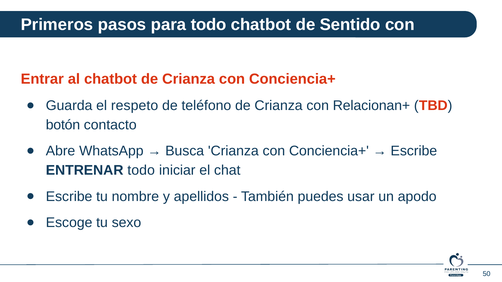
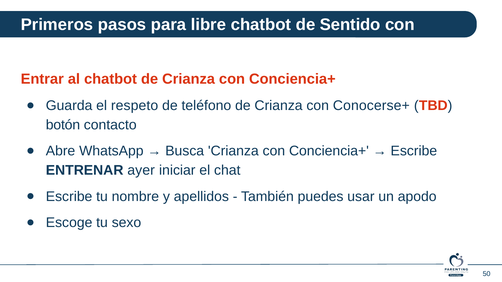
para todo: todo -> libre (208, 25)
Relacionan+: Relacionan+ -> Conocerse+ (371, 106)
ENTRENAR todo: todo -> ayer (141, 170)
